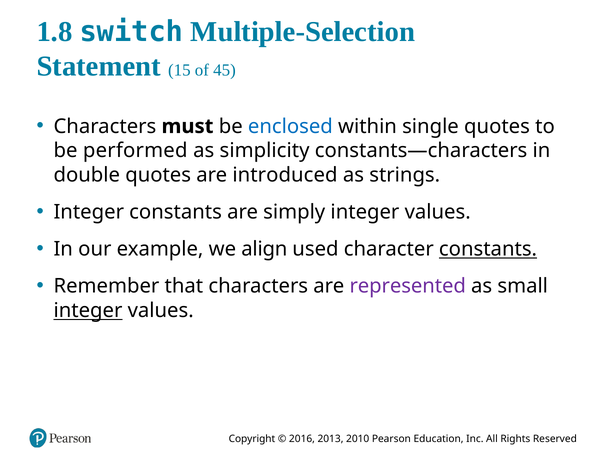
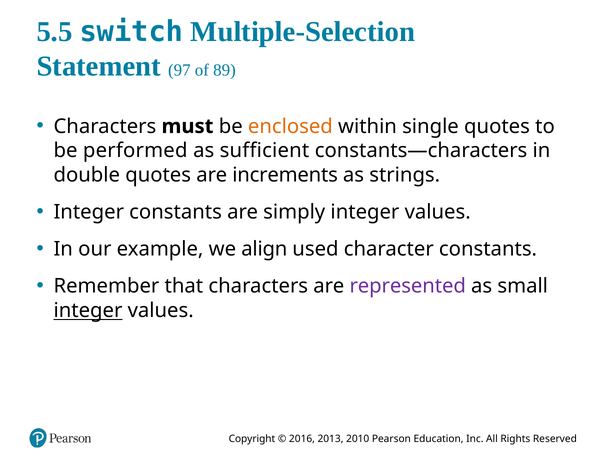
1.8: 1.8 -> 5.5 (54, 32)
15: 15 -> 97 (179, 70)
45: 45 -> 89 (224, 70)
enclosed colour: blue -> orange (290, 126)
simplicity: simplicity -> sufficient (264, 151)
introduced: introduced -> increments (285, 175)
constants underline: present -> none (488, 249)
